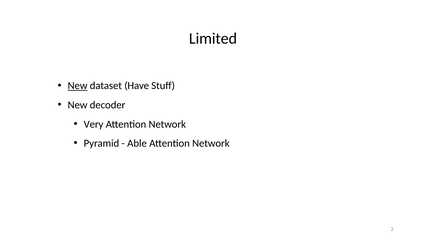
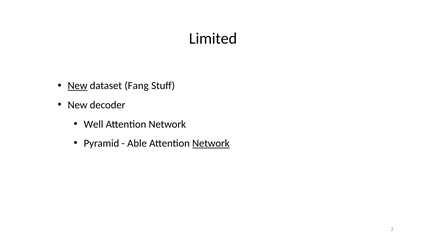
Have: Have -> Fang (137, 86)
Very: Very -> Well (94, 124)
Network underline: none -> present (211, 143)
